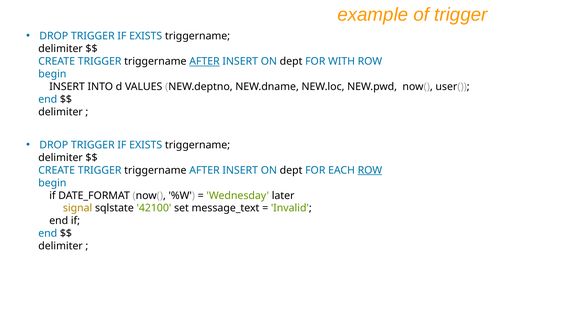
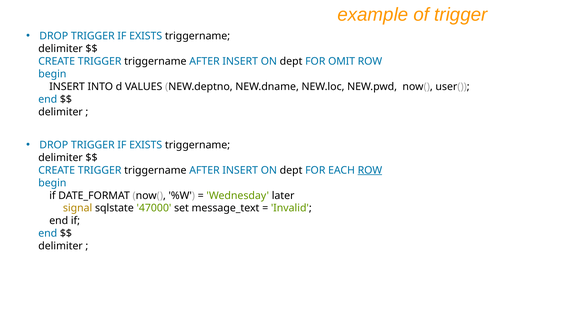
AFTER underline: present -> none (204, 61)
WITH: WITH -> OMIT (342, 61)
42100: 42100 -> 47000 (154, 208)
